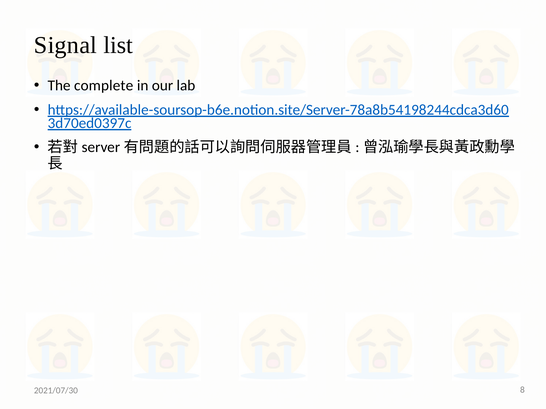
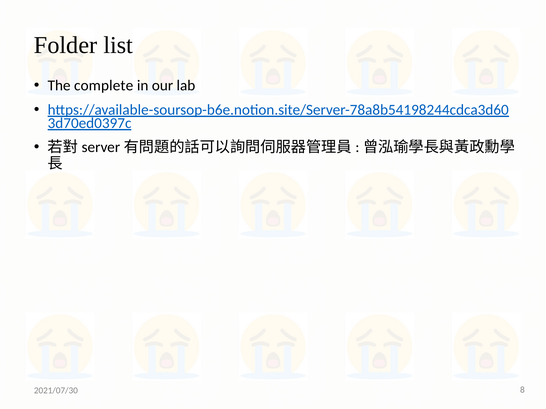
Signal: Signal -> Folder (66, 45)
